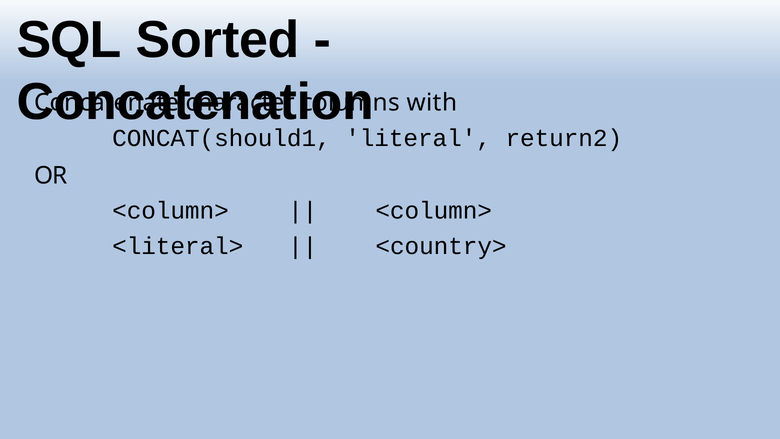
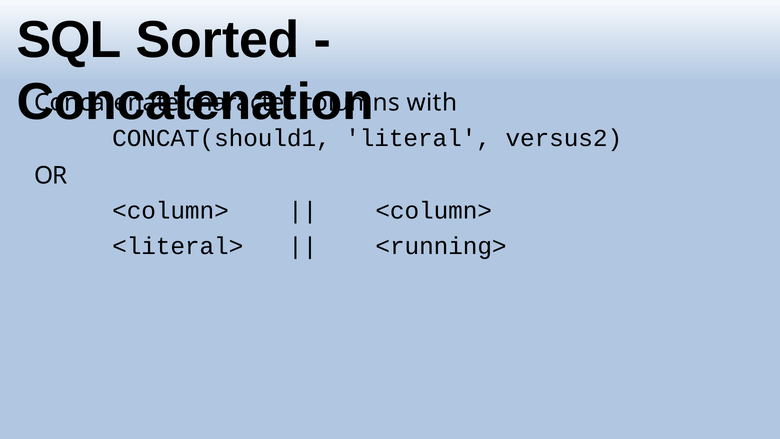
return2: return2 -> versus2 (564, 138)
<country>: <country> -> <running> (441, 246)
